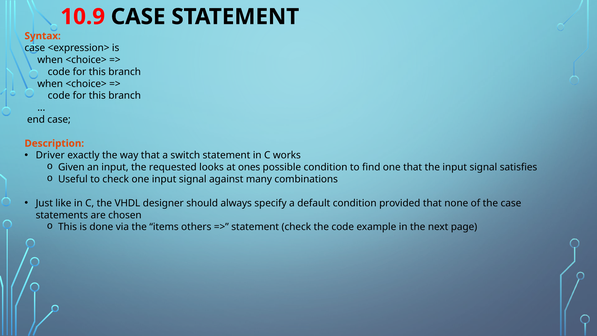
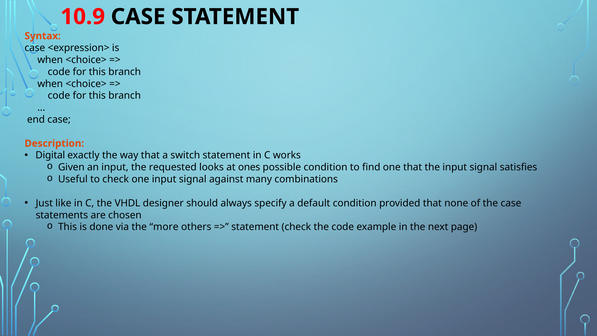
Driver: Driver -> Digital (50, 155)
items: items -> more (164, 227)
